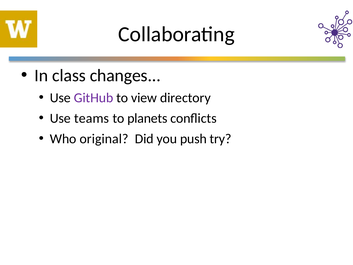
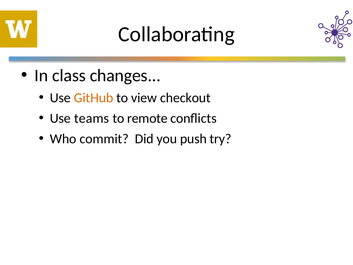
GitHub colour: purple -> orange (94, 98)
directory: directory -> checkout (185, 98)
planets: planets -> remote (147, 118)
original: original -> commit (104, 139)
